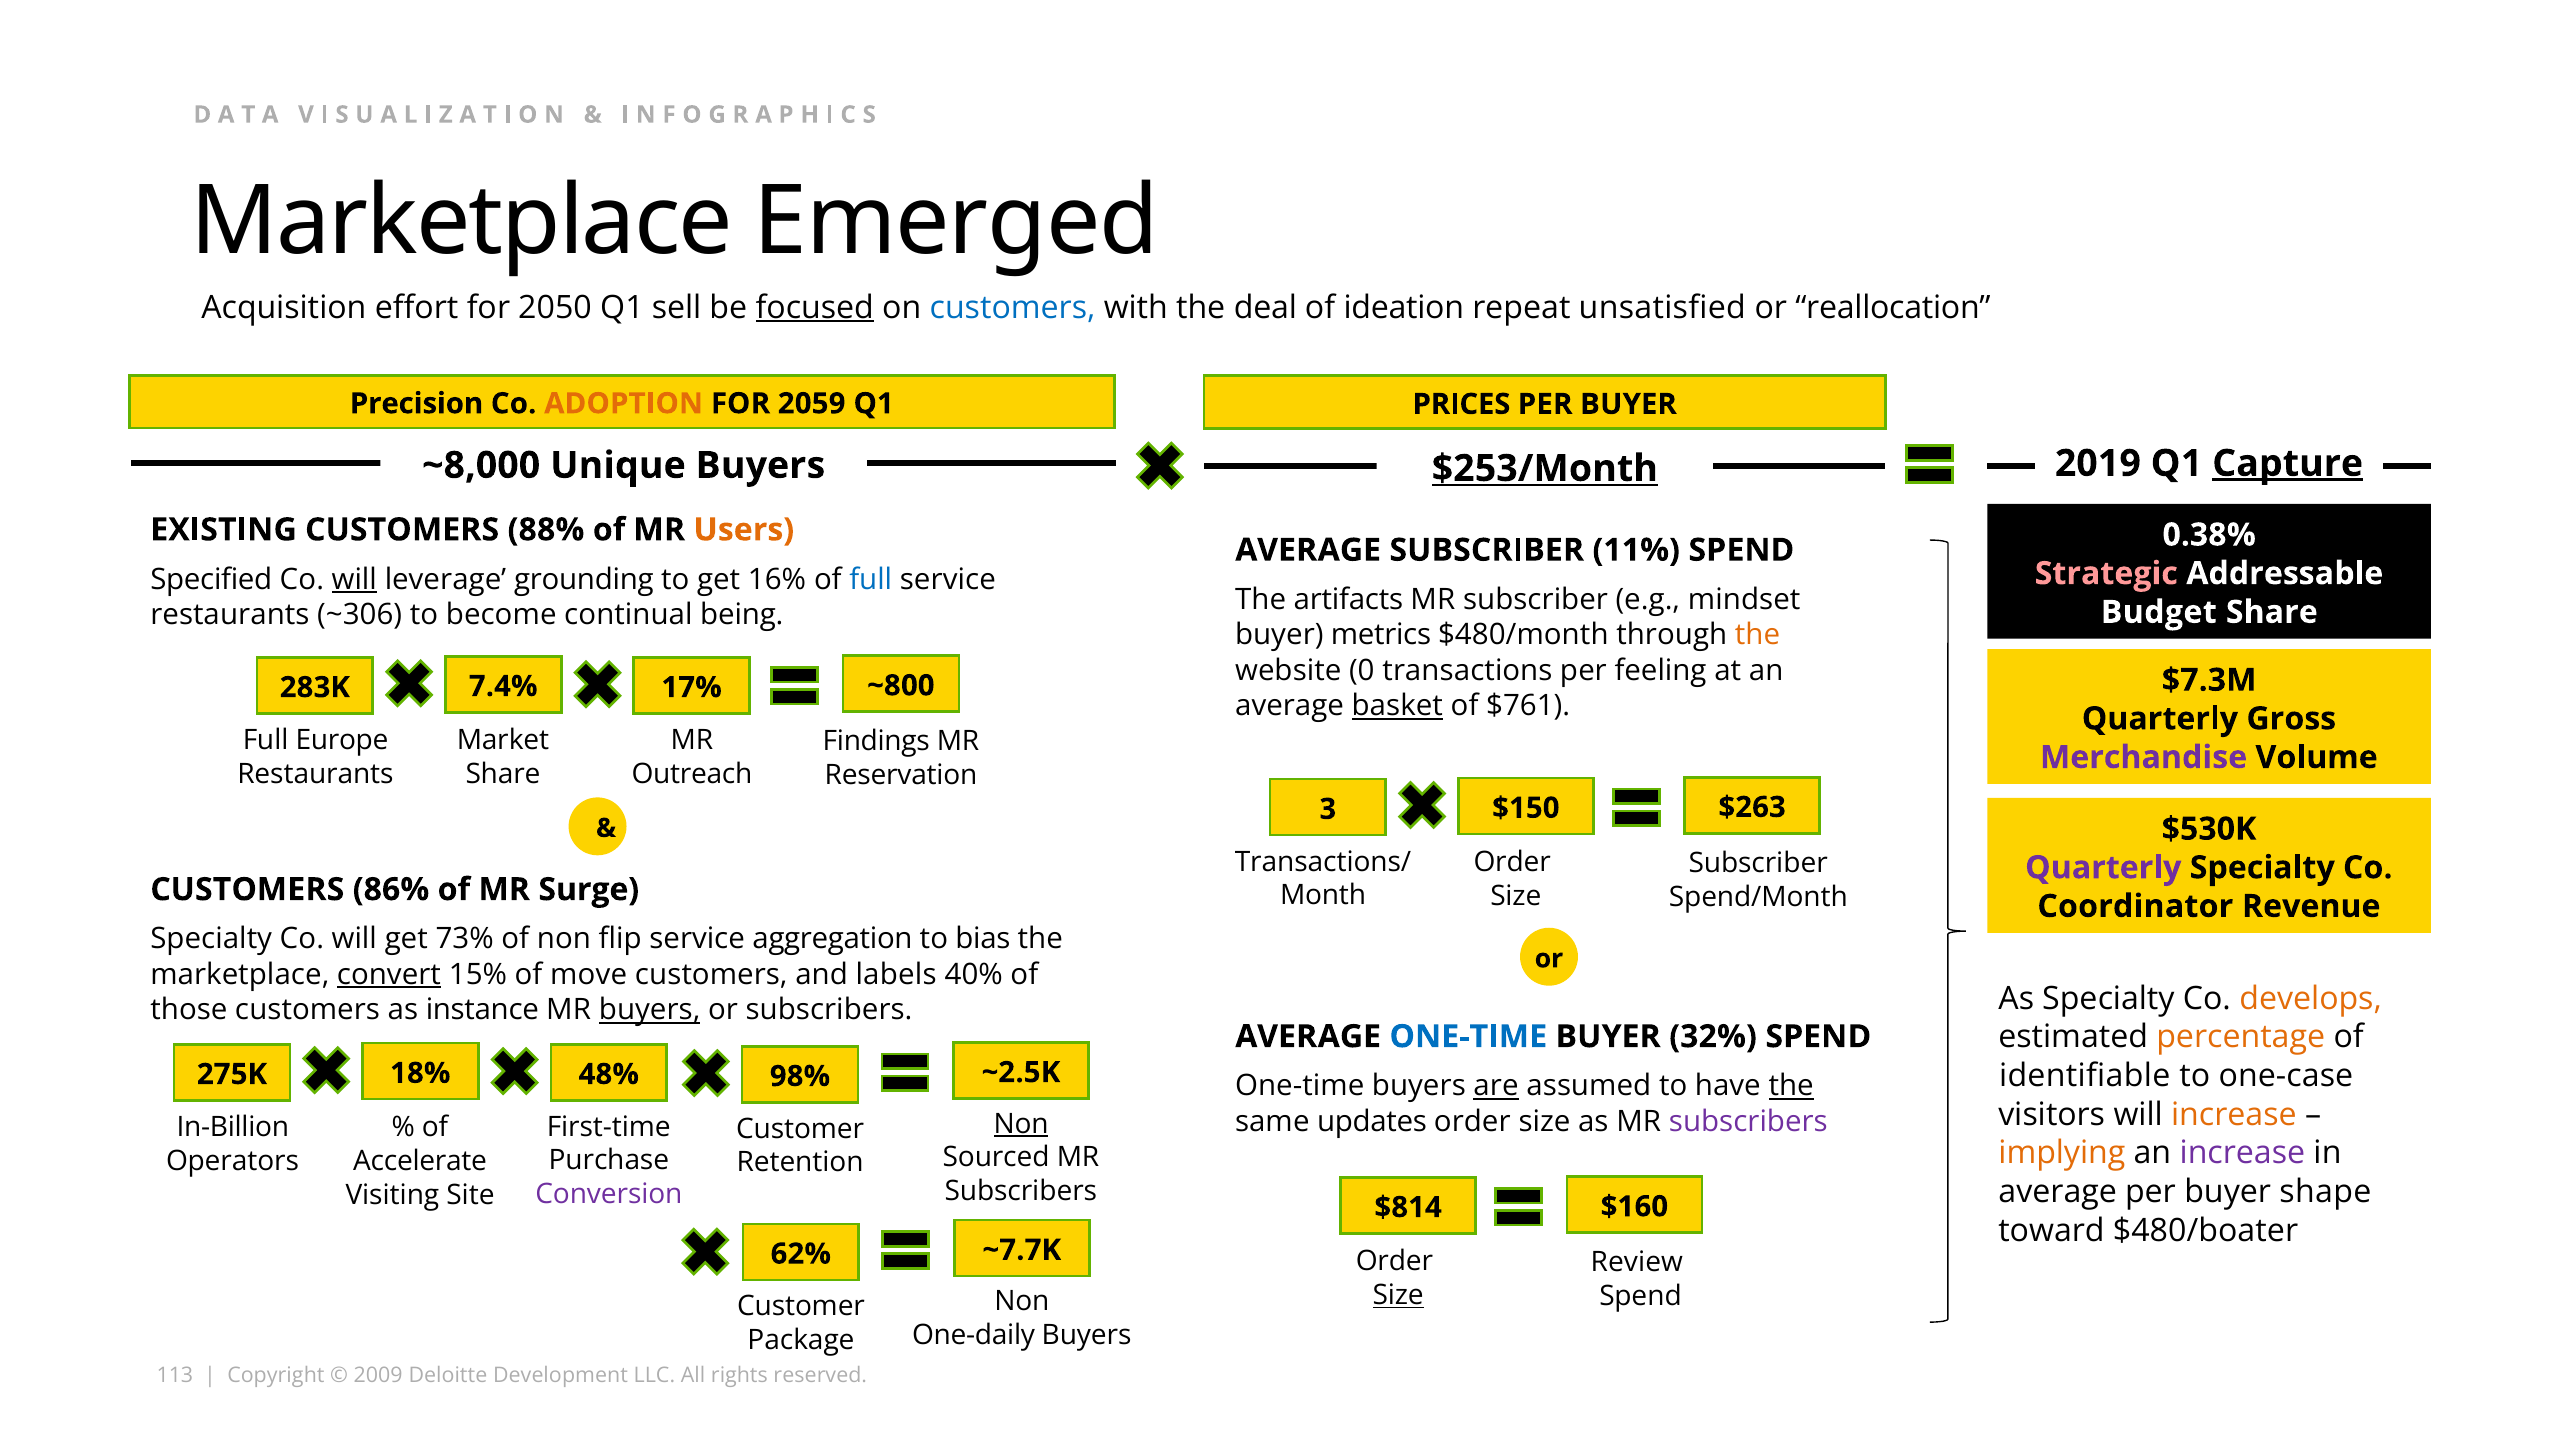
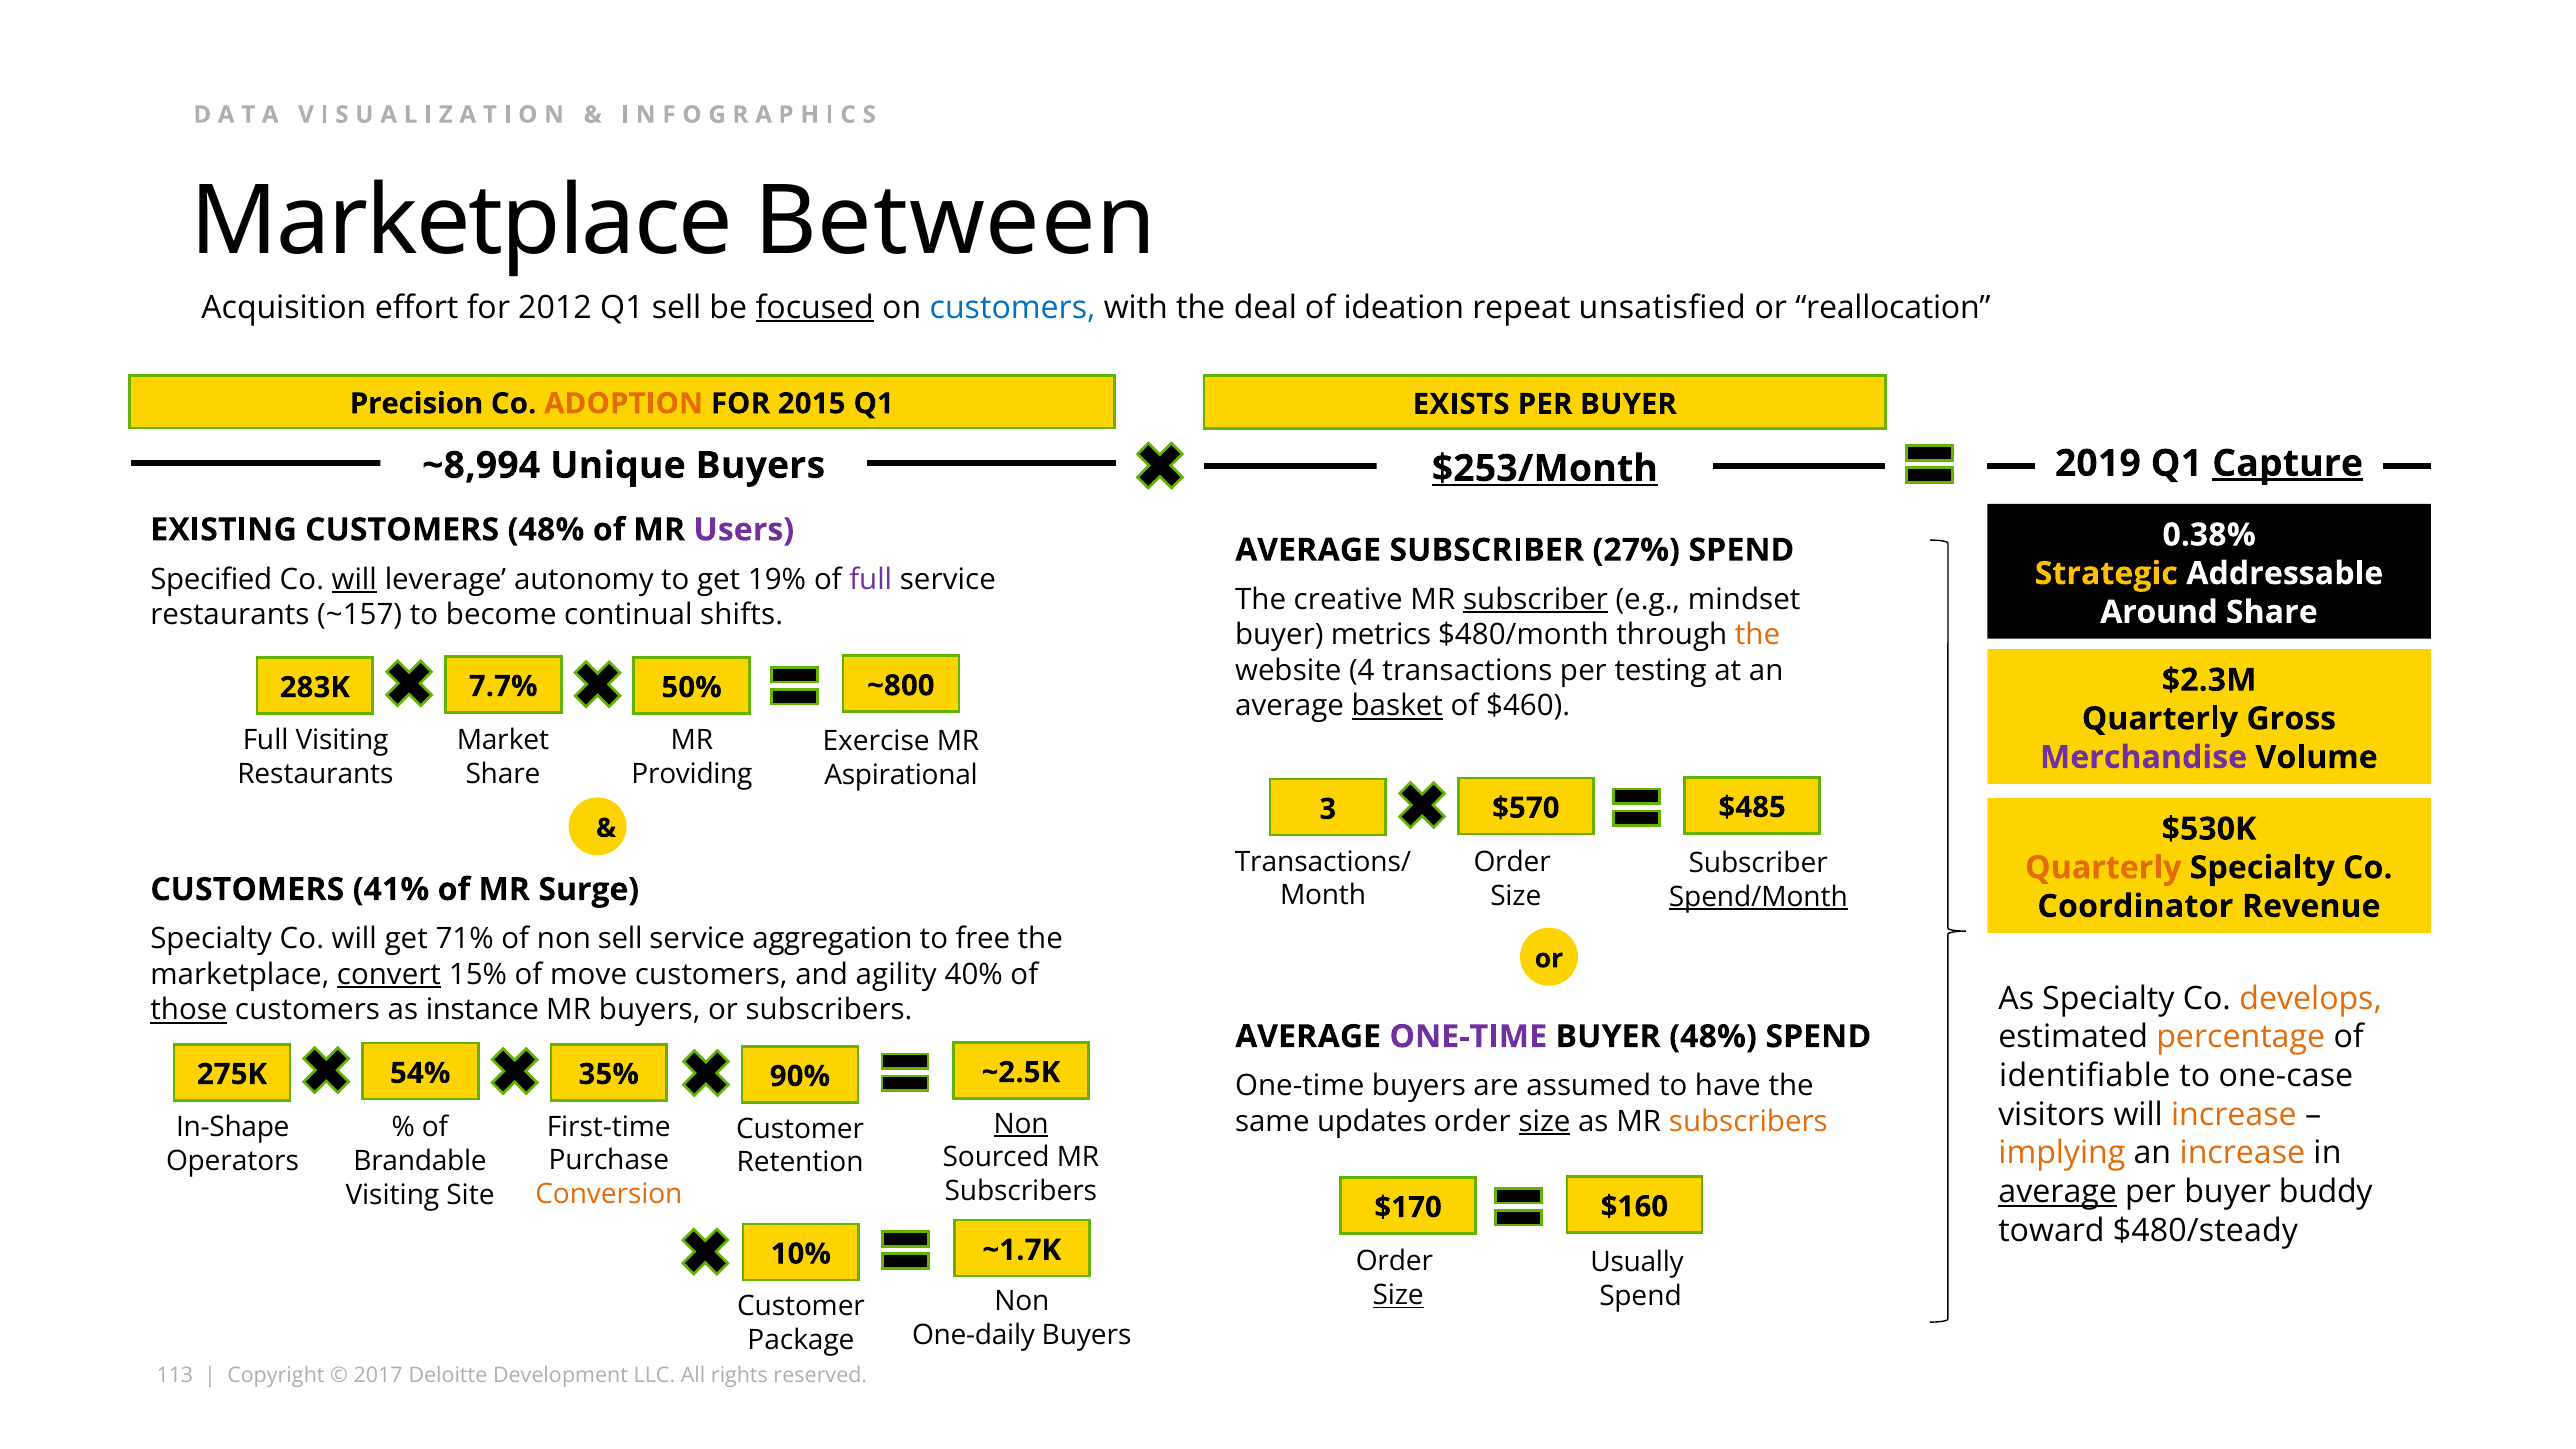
Emerged: Emerged -> Between (955, 222)
2050: 2050 -> 2012 (555, 307)
2059: 2059 -> 2015 (812, 404)
PRICES: PRICES -> EXISTS (1461, 404)
~8,000: ~8,000 -> ~8,994 (481, 465)
CUSTOMERS 88%: 88% -> 48% (546, 530)
Users colour: orange -> purple (744, 530)
11%: 11% -> 27% (1636, 550)
Strategic colour: pink -> yellow (2106, 574)
grounding: grounding -> autonomy (584, 579)
16%: 16% -> 19% (777, 579)
full colour: blue -> purple (871, 579)
artifacts: artifacts -> creative (1348, 600)
subscriber underline: none -> present (1536, 600)
Budget: Budget -> Around (2159, 612)
~306: ~306 -> ~157 (360, 615)
being: being -> shifts (742, 615)
0: 0 -> 4 (1362, 671)
feeling: feeling -> testing (1661, 671)
$7.3M: $7.3M -> $2.3M (2209, 680)
7.4%: 7.4% -> 7.7% (503, 686)
17%: 17% -> 50% (692, 687)
$761: $761 -> $460 (1528, 706)
Full Europe: Europe -> Visiting (342, 740)
Findings: Findings -> Exercise (876, 742)
Outreach: Outreach -> Providing (692, 774)
Reservation: Reservation -> Aspirational (901, 775)
$263: $263 -> $485 (1752, 807)
$150: $150 -> $570 (1526, 808)
Quarterly colour: purple -> orange (2103, 868)
86%: 86% -> 41% (391, 890)
Spend/Month underline: none -> present (1758, 897)
73%: 73% -> 71% (465, 939)
non flip: flip -> sell (620, 939)
bias: bias -> free (983, 939)
labels: labels -> agility (896, 975)
those underline: none -> present (189, 1010)
buyers underline: present -> none (650, 1010)
ONE-TIME colour: blue -> purple (1468, 1037)
BUYER 32%: 32% -> 48% (1713, 1037)
18%: 18% -> 54% (420, 1073)
48%: 48% -> 35% (609, 1074)
98%: 98% -> 90% (800, 1076)
are underline: present -> none (1496, 1086)
the underline: present -> none (1791, 1086)
size underline: none -> present (1544, 1122)
subscribers colour: purple -> orange (1748, 1122)
In-Billion: In-Billion -> In-Shape (233, 1127)
increase colour: purple -> orange (2242, 1153)
Accelerate: Accelerate -> Brandable (420, 1161)
average underline: none -> present (2058, 1192)
shape: shape -> buddy (2326, 1192)
Conversion colour: purple -> orange (609, 1194)
$814: $814 -> $170 (1408, 1207)
$480/boater: $480/boater -> $480/steady (2205, 1230)
~7.7K: ~7.7K -> ~1.7K (1022, 1250)
62%: 62% -> 10% (801, 1254)
Review: Review -> Usually (1637, 1263)
2009: 2009 -> 2017 (378, 1376)
